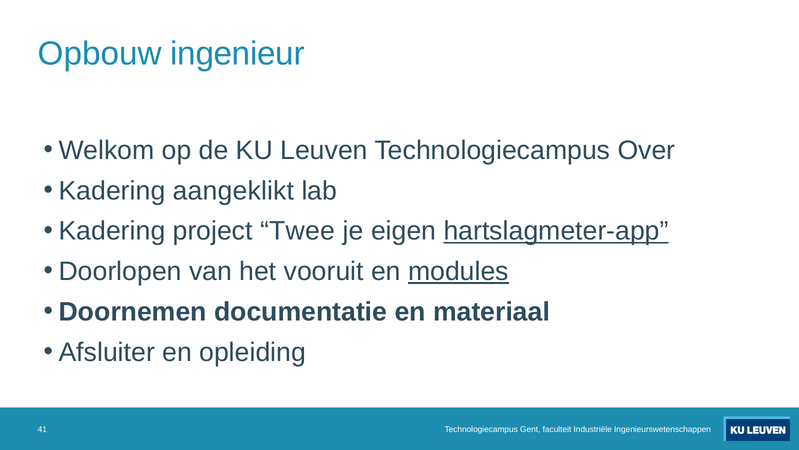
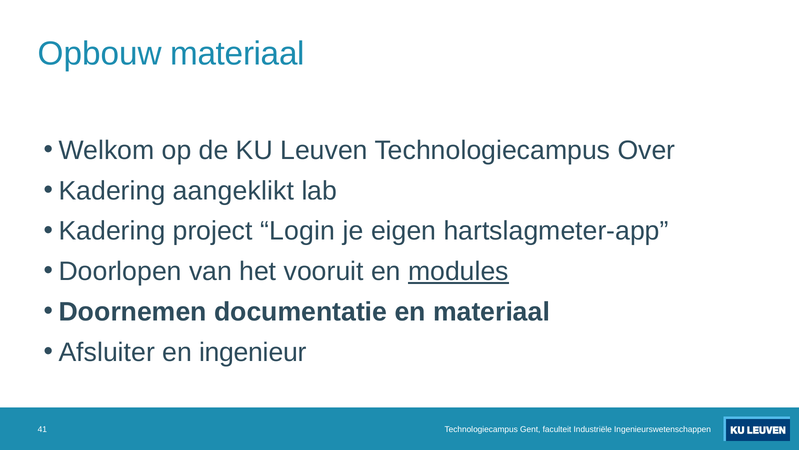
Opbouw ingenieur: ingenieur -> materiaal (237, 54)
Twee: Twee -> Login (298, 231)
hartslagmeter-app underline: present -> none (556, 231)
opleiding: opleiding -> ingenieur (253, 352)
